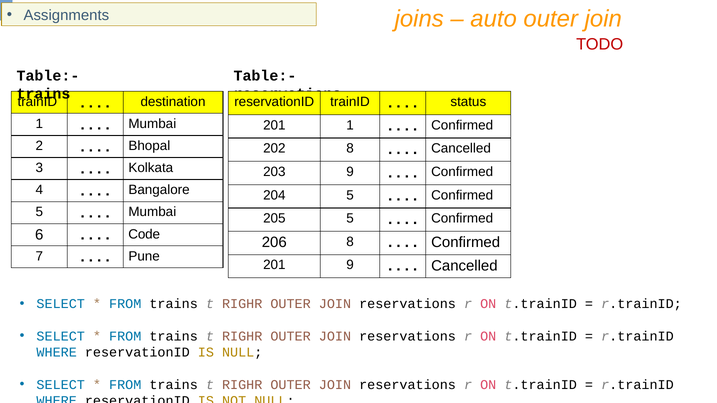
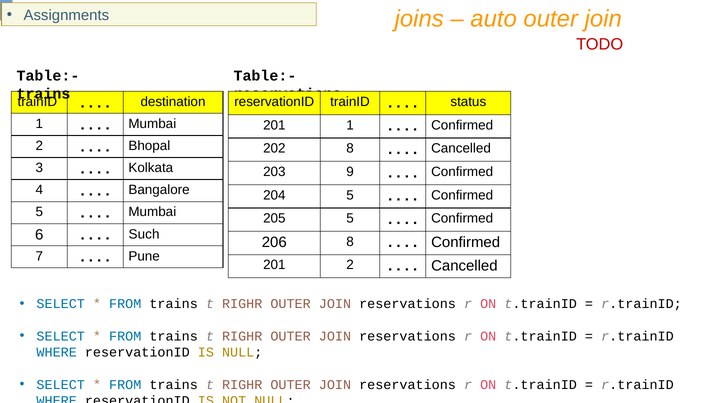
Code: Code -> Such (144, 234)
201 9: 9 -> 2 (350, 265)
